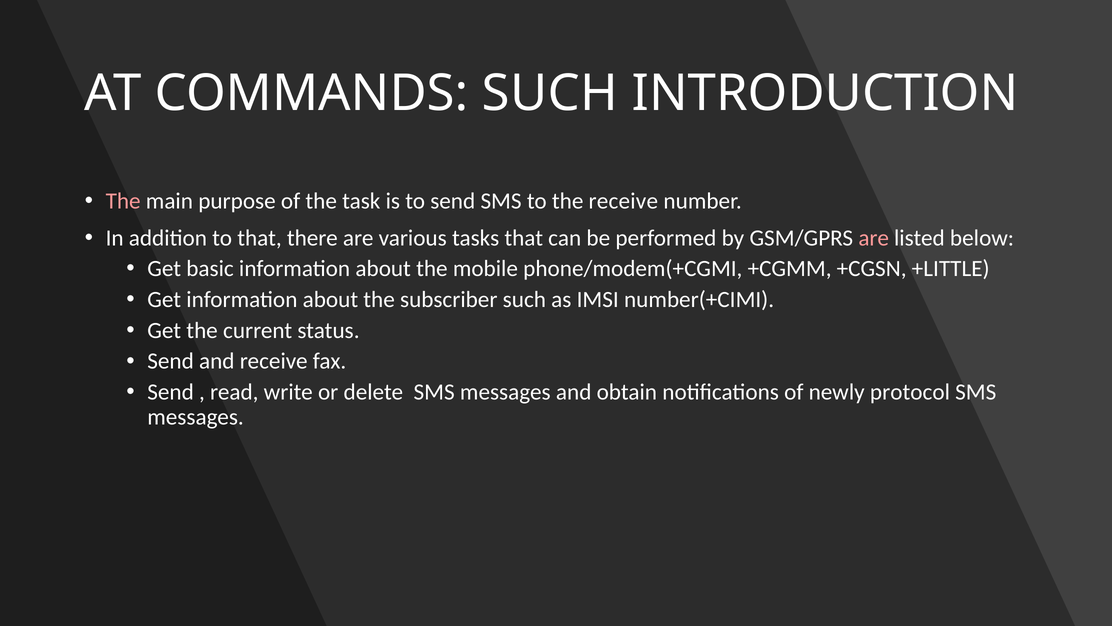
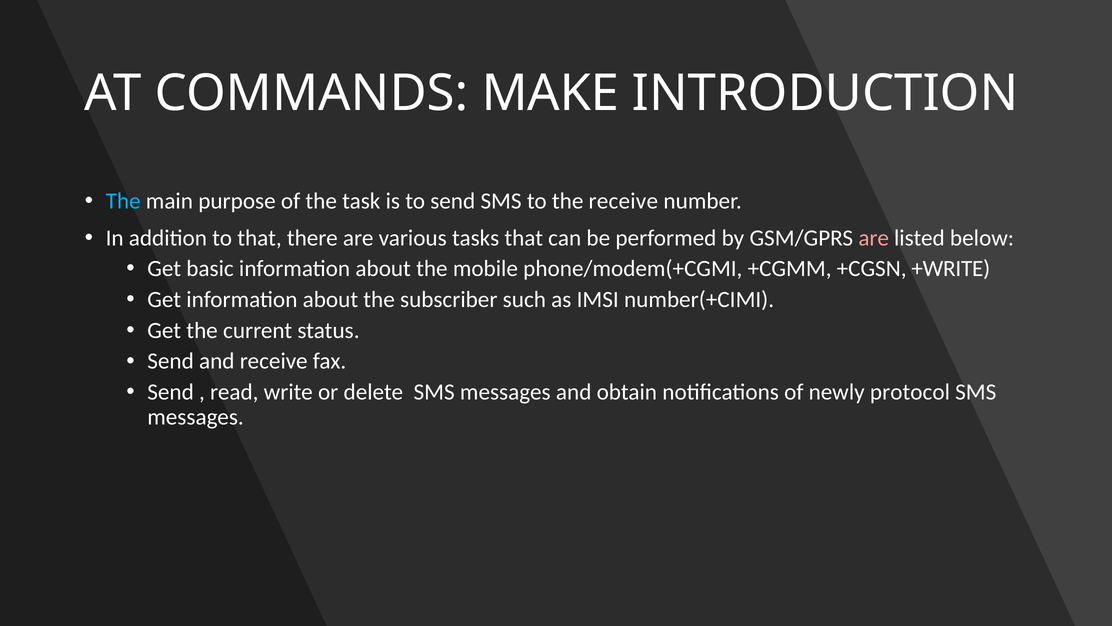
COMMANDS SUCH: SUCH -> MAKE (550, 93)
The colour: pink -> light blue (123, 201)
+LITTLE: +LITTLE -> +WRITE (951, 269)
